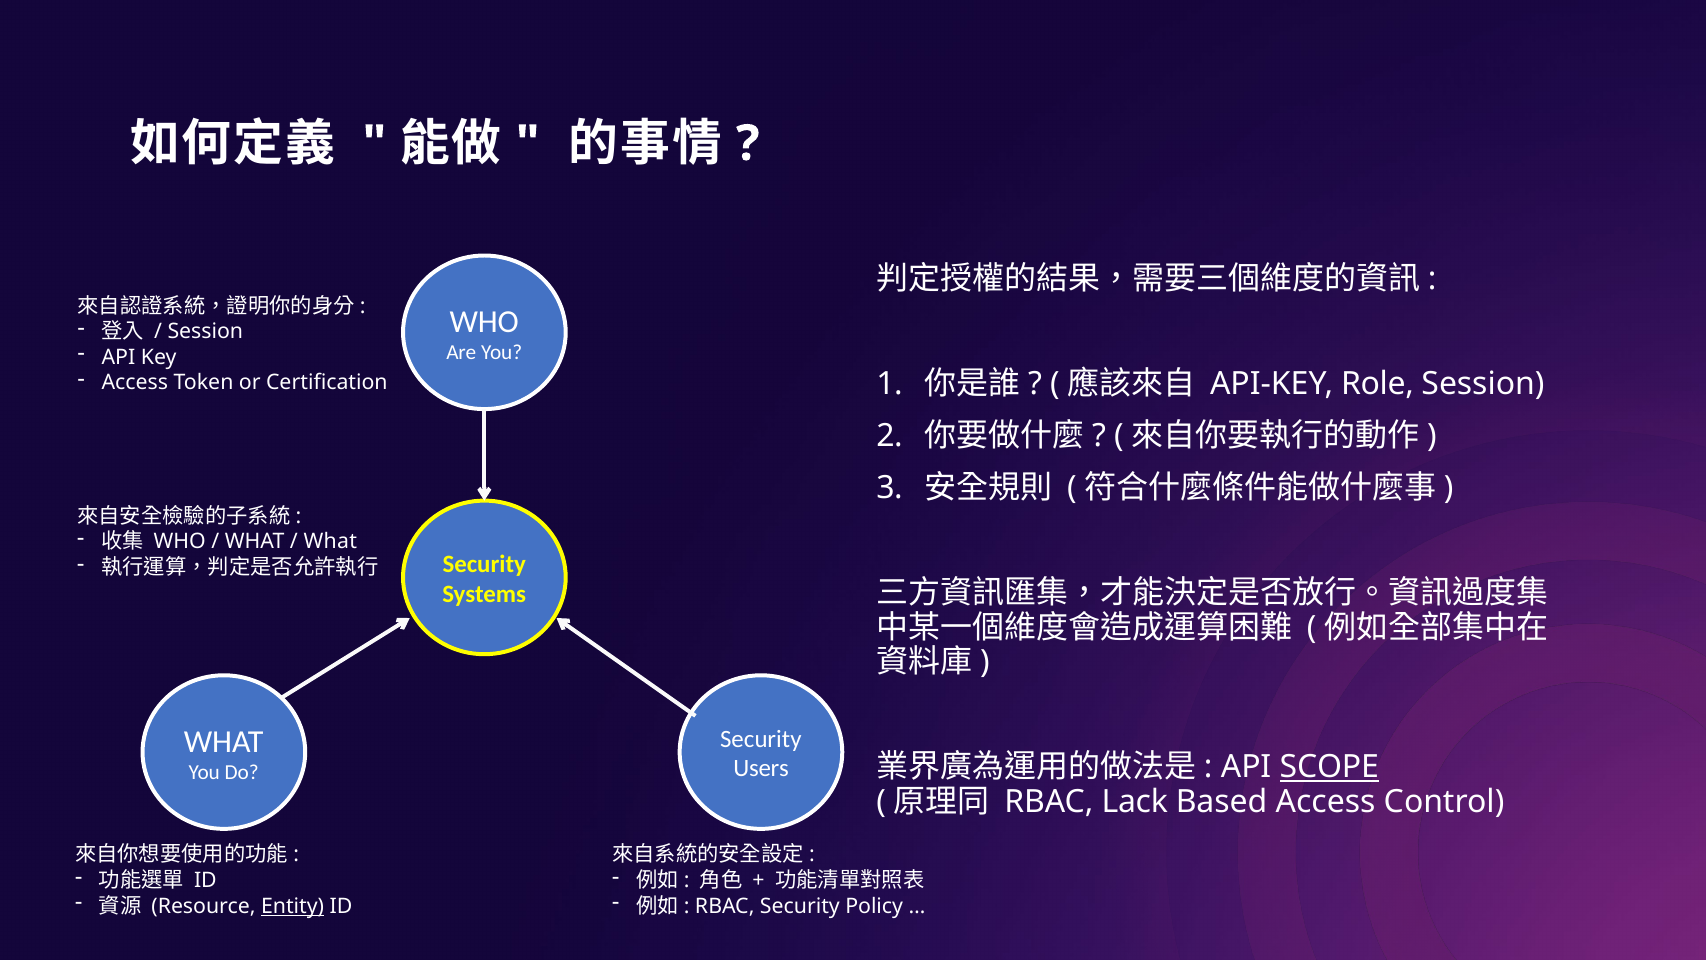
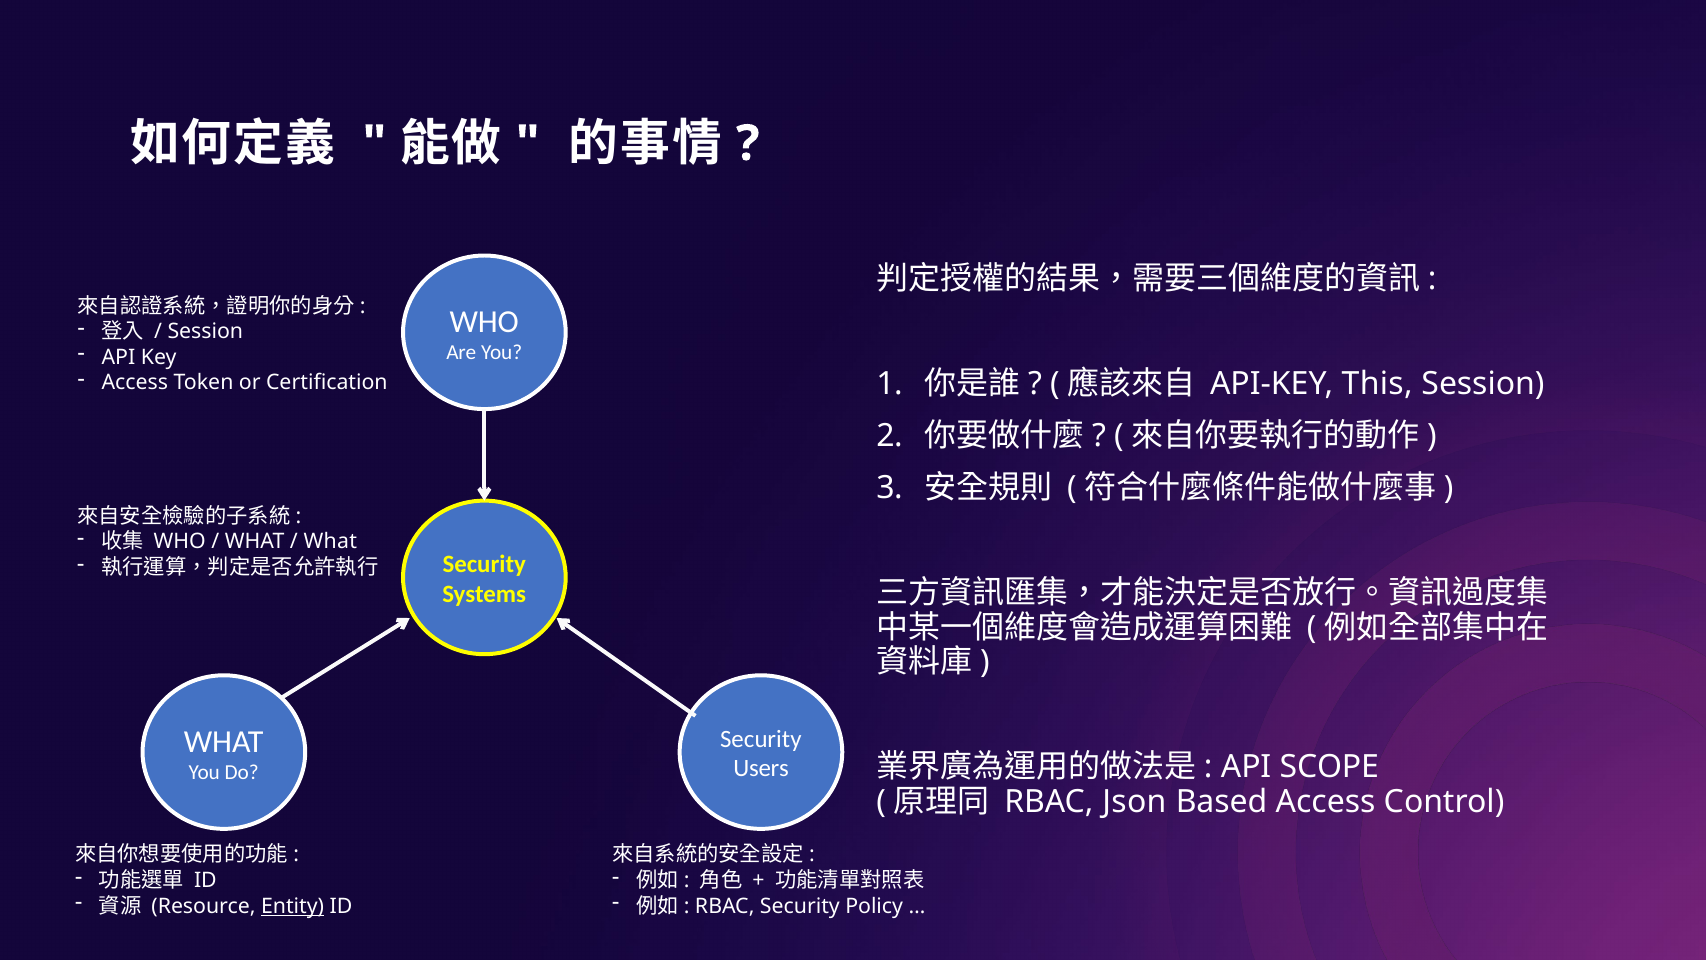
Role: Role -> This (1377, 384)
SCOPE underline: present -> none (1329, 767)
Lack: Lack -> Json (1134, 801)
